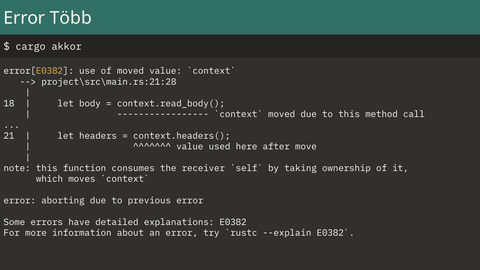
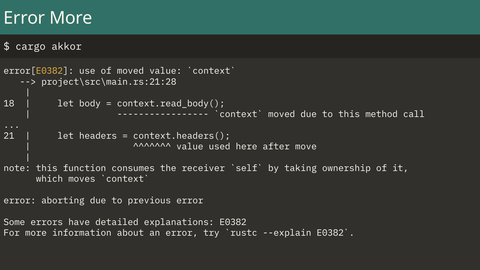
Error Több: Több -> More (71, 18)
